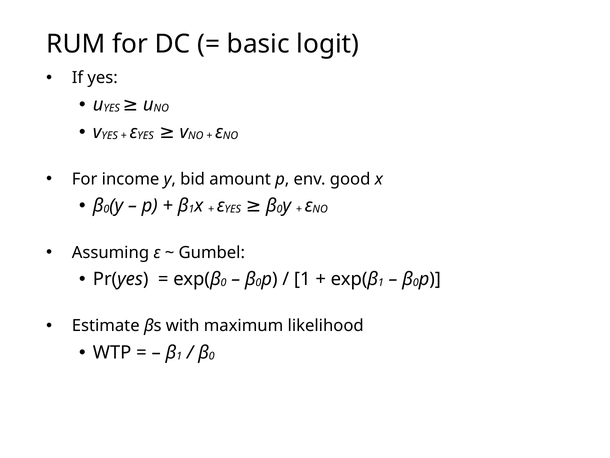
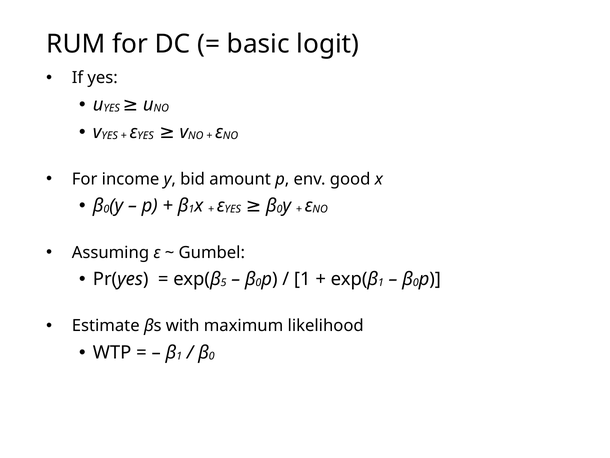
0: 0 -> 5 (224, 282)
